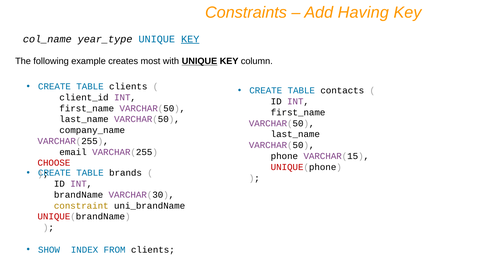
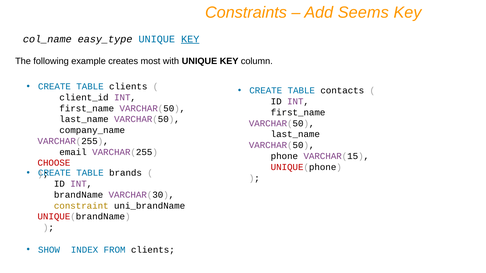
Having: Having -> Seems (363, 13)
year_type: year_type -> easy_type (105, 39)
UNIQUE underline: present -> none (200, 61)
